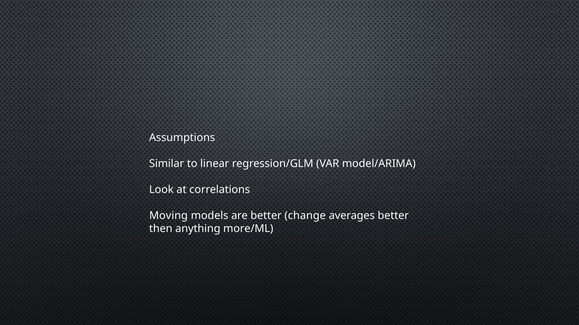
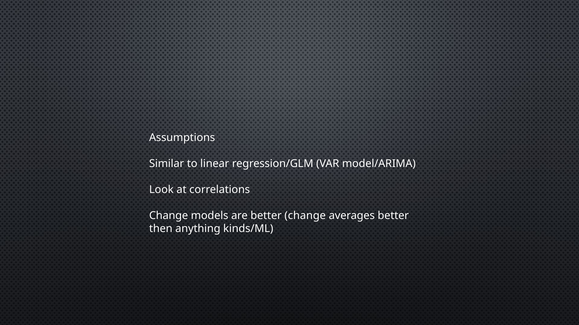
Moving: Moving -> Change (169, 216)
more/ML: more/ML -> kinds/ML (248, 229)
